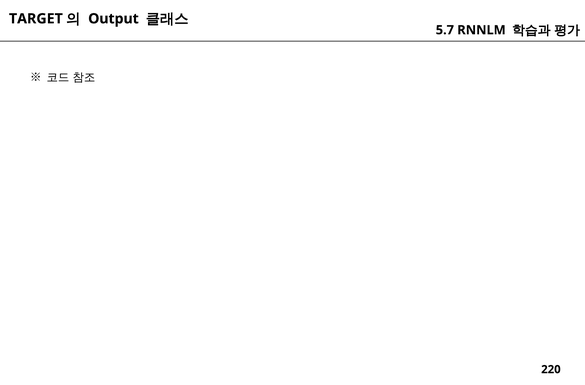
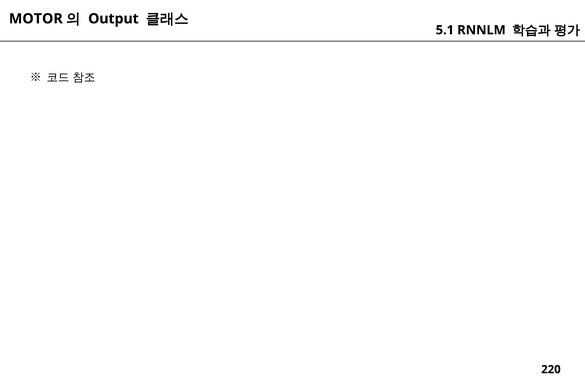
TARGET: TARGET -> MOTOR (36, 19)
5.7: 5.7 -> 5.1 (445, 30)
